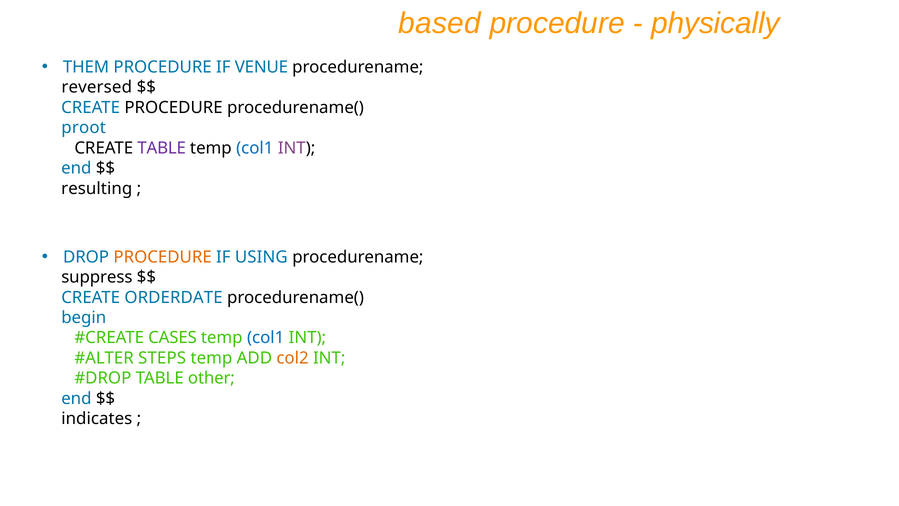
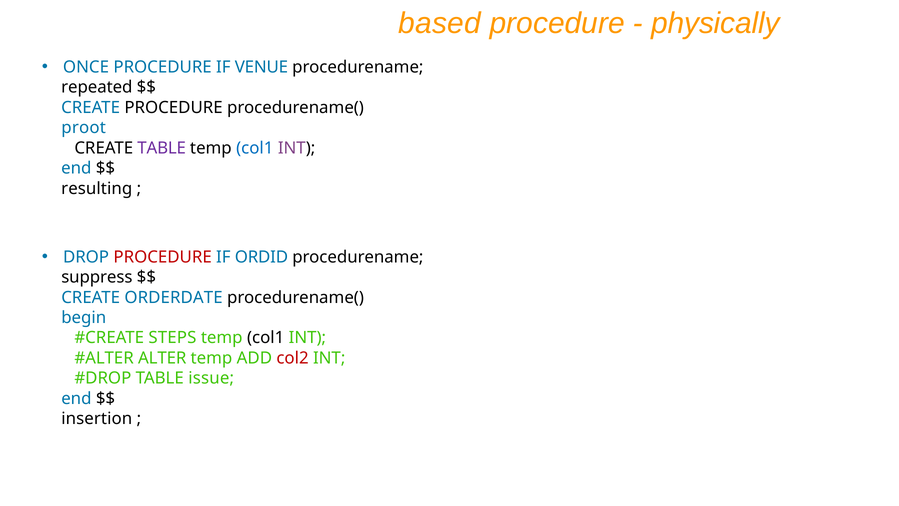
THEM: THEM -> ONCE (86, 67)
reversed: reversed -> repeated (97, 87)
PROCEDURE colour: orange -> red (163, 257)
USING: USING -> ORDID (261, 257)
CASES: CASES -> STEPS (172, 338)
col1 colour: blue -> black (266, 338)
STEPS: STEPS -> ALTER (162, 358)
col2 colour: orange -> red (293, 358)
other: other -> issue (211, 378)
indicates: indicates -> insertion (97, 419)
